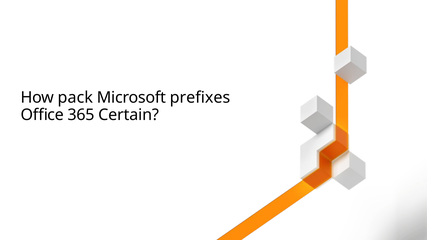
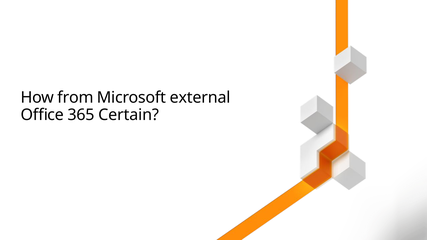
pack: pack -> from (75, 98)
prefixes: prefixes -> external (200, 98)
